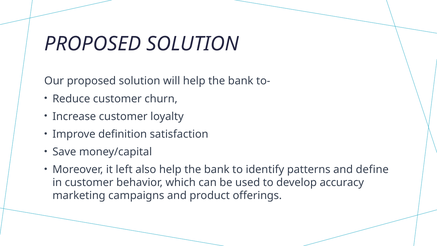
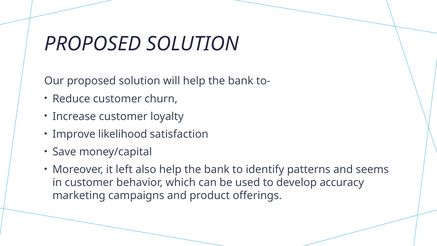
definition: definition -> likelihood (123, 134)
define: define -> seems (372, 169)
